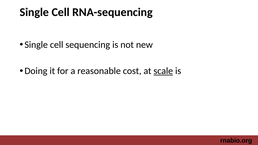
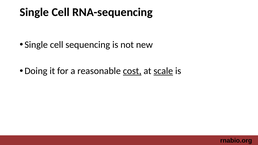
cost underline: none -> present (132, 71)
